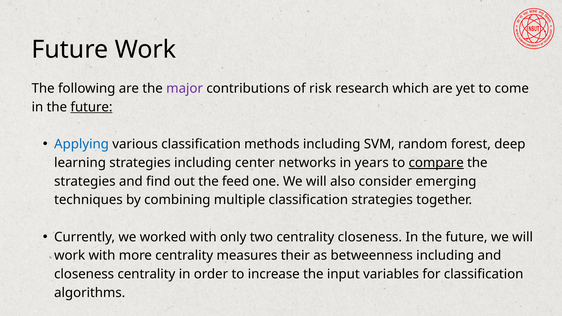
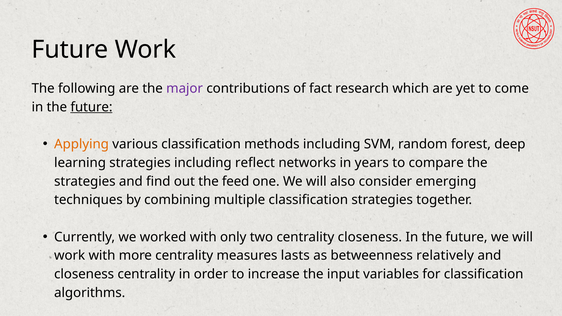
risk: risk -> fact (321, 89)
Applying colour: blue -> orange (82, 144)
center: center -> reflect (255, 163)
compare underline: present -> none (436, 163)
their: their -> lasts (295, 256)
betweenness including: including -> relatively (445, 256)
